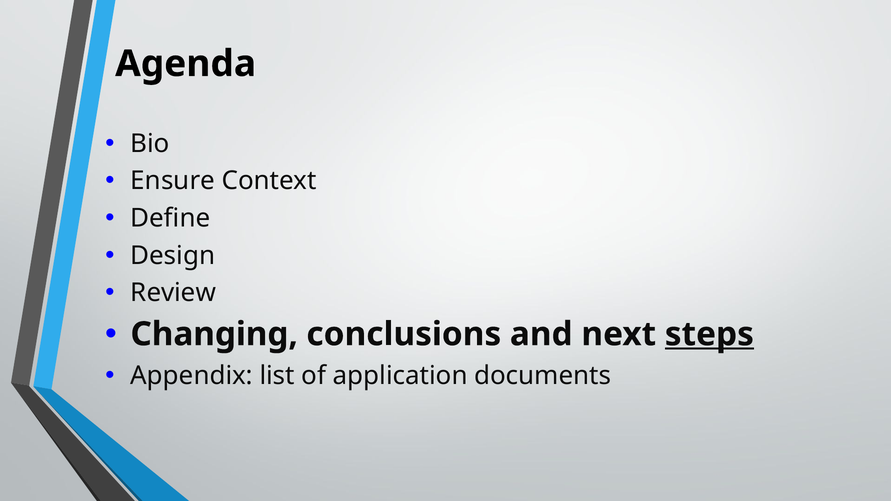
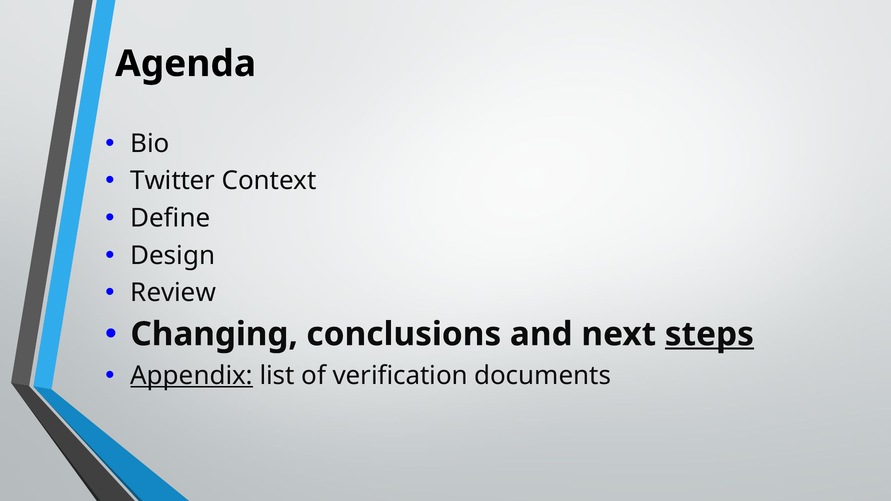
Ensure: Ensure -> Twitter (173, 181)
Appendix underline: none -> present (192, 376)
application: application -> verification (400, 376)
